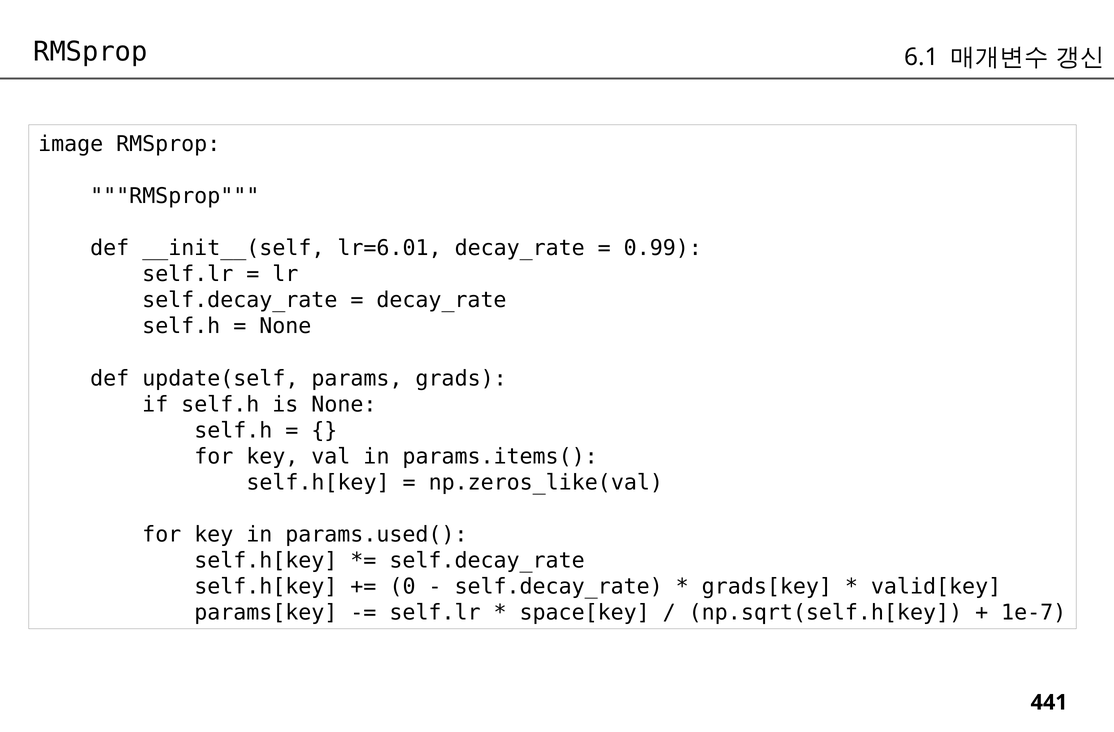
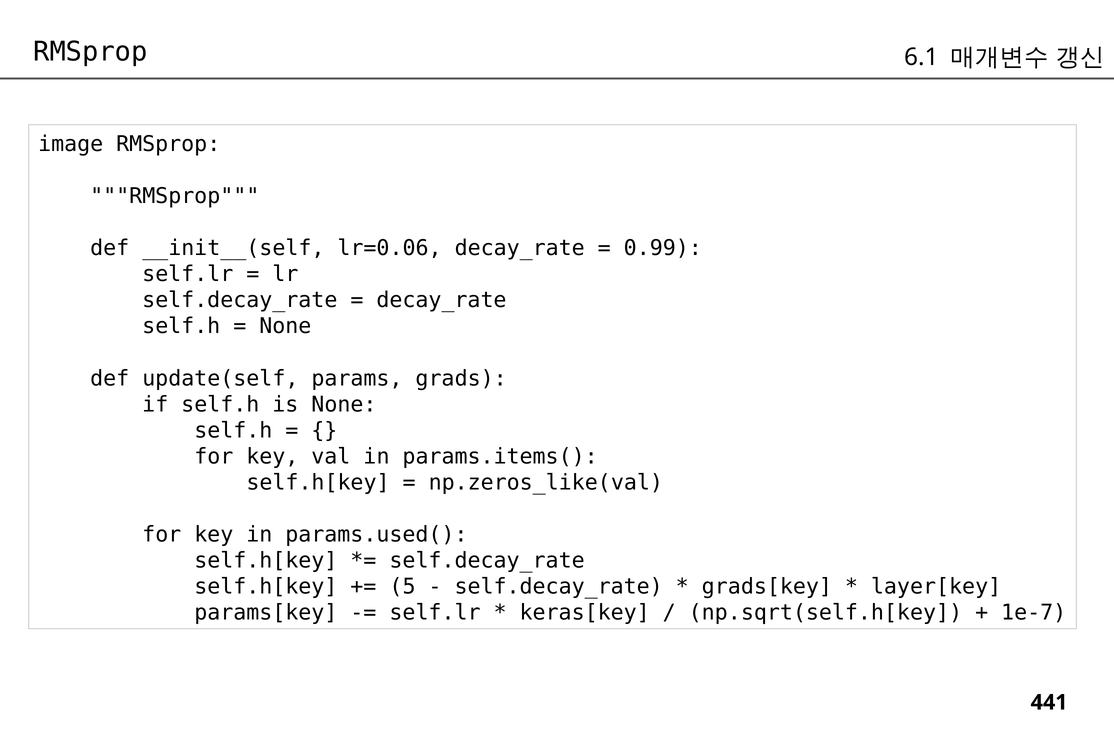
lr=6.01: lr=6.01 -> lr=0.06 (390, 248)
0: 0 -> 5 (403, 586)
valid[key: valid[key -> layer[key (936, 586)
space[key: space[key -> keras[key (585, 612)
